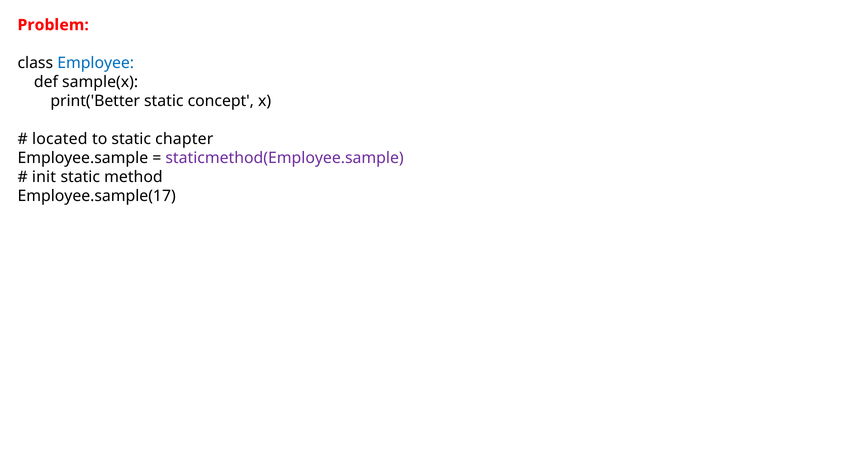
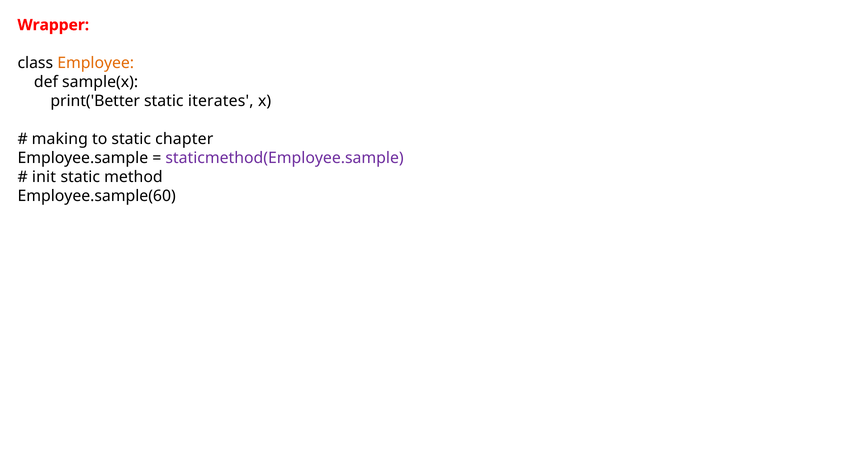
Problem: Problem -> Wrapper (53, 25)
Employee colour: blue -> orange (96, 63)
concept: concept -> iterates (221, 101)
located: located -> making (60, 139)
Employee.sample(17: Employee.sample(17 -> Employee.sample(60 (97, 196)
